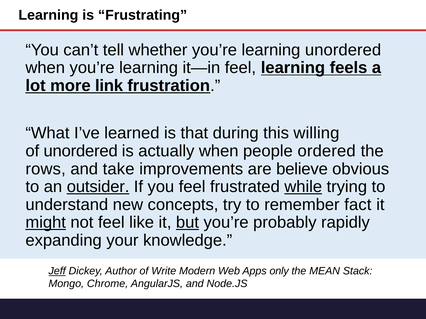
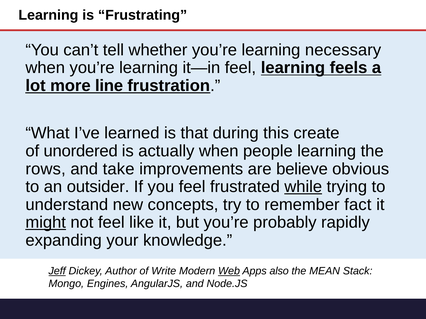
learning unordered: unordered -> necessary (343, 50)
link: link -> line (109, 86)
willing: willing -> create (317, 133)
people ordered: ordered -> learning (327, 151)
outsider underline: present -> none (98, 187)
but underline: present -> none (187, 223)
Web underline: none -> present (229, 271)
only: only -> also (279, 271)
Chrome: Chrome -> Engines (108, 284)
